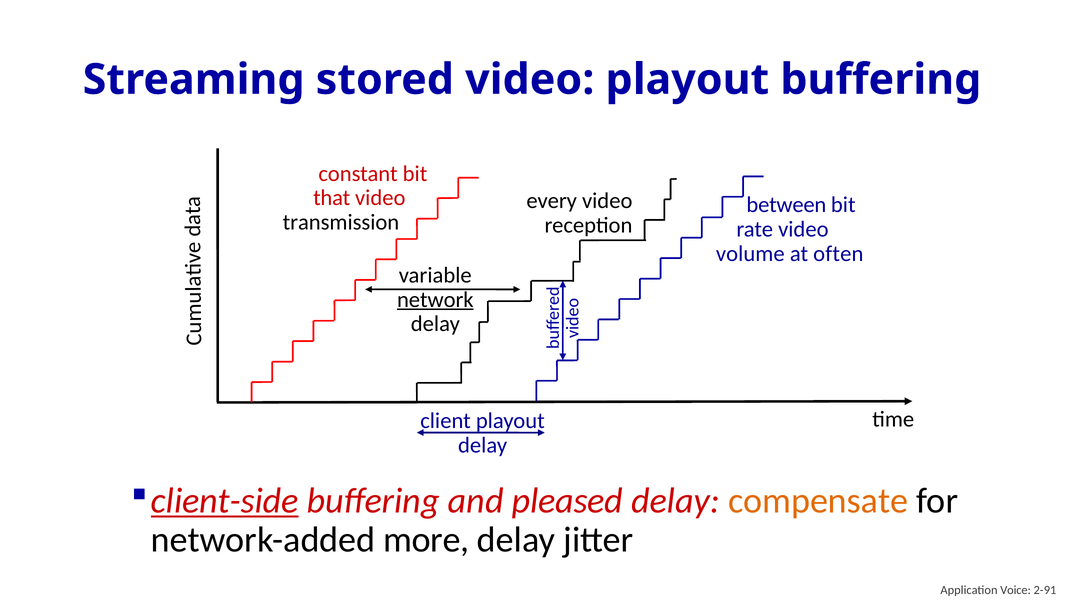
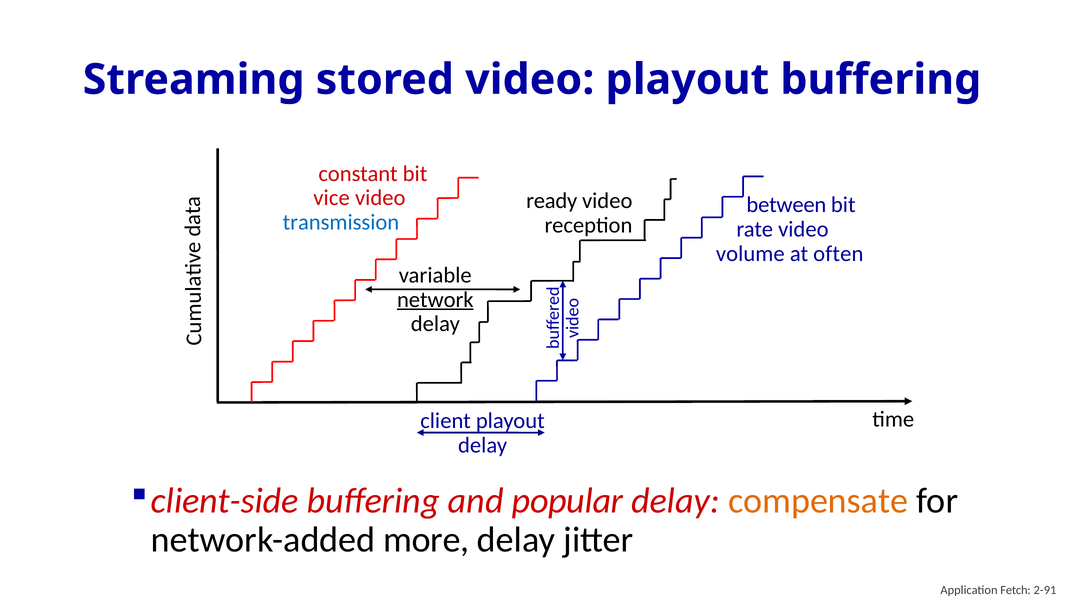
that: that -> vice (332, 198)
every: every -> ready (552, 201)
transmission colour: black -> blue (341, 222)
client-side underline: present -> none (225, 501)
pleased: pleased -> popular (568, 501)
Voice: Voice -> Fetch (1016, 590)
